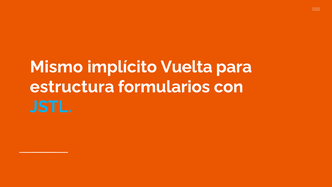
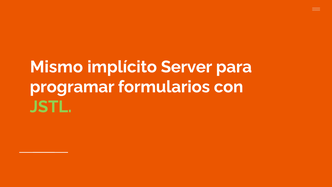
Vuelta: Vuelta -> Server (187, 67)
estructura: estructura -> programar (72, 87)
JSTL colour: light blue -> light green (51, 107)
